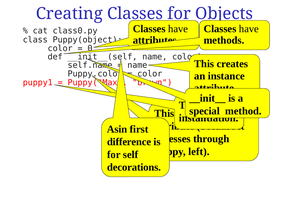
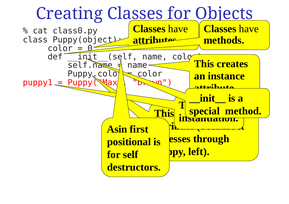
difference: difference -> positional (129, 142)
decorations: decorations -> destructors (134, 167)
